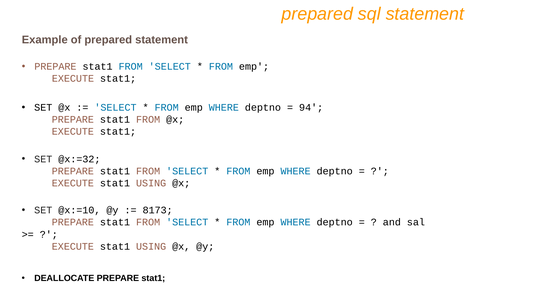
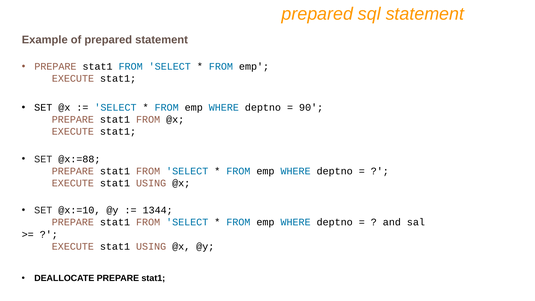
94: 94 -> 90 (311, 108)
@x:=32: @x:=32 -> @x:=88 (79, 159)
8173: 8173 -> 1344 (158, 210)
